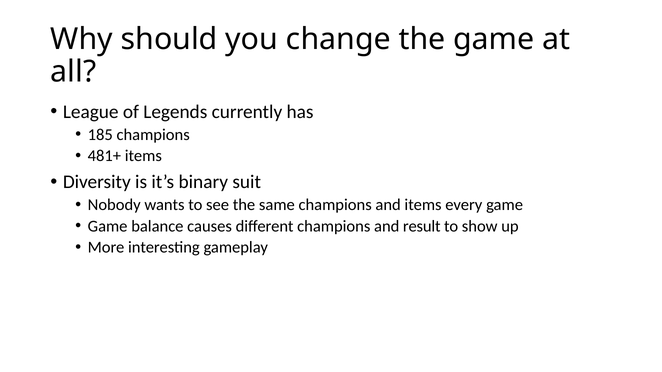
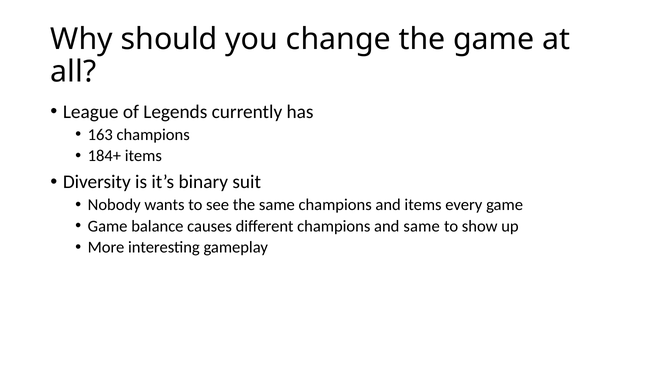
185: 185 -> 163 (100, 135)
481+: 481+ -> 184+ (104, 156)
and result: result -> same (422, 226)
